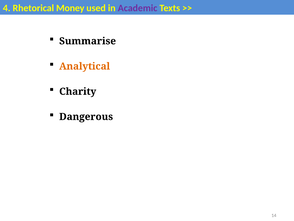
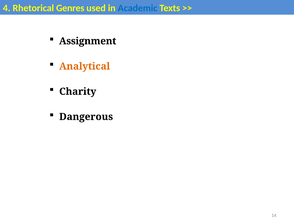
Money: Money -> Genres (70, 8)
Academic colour: purple -> blue (138, 8)
Summarise: Summarise -> Assignment (88, 41)
